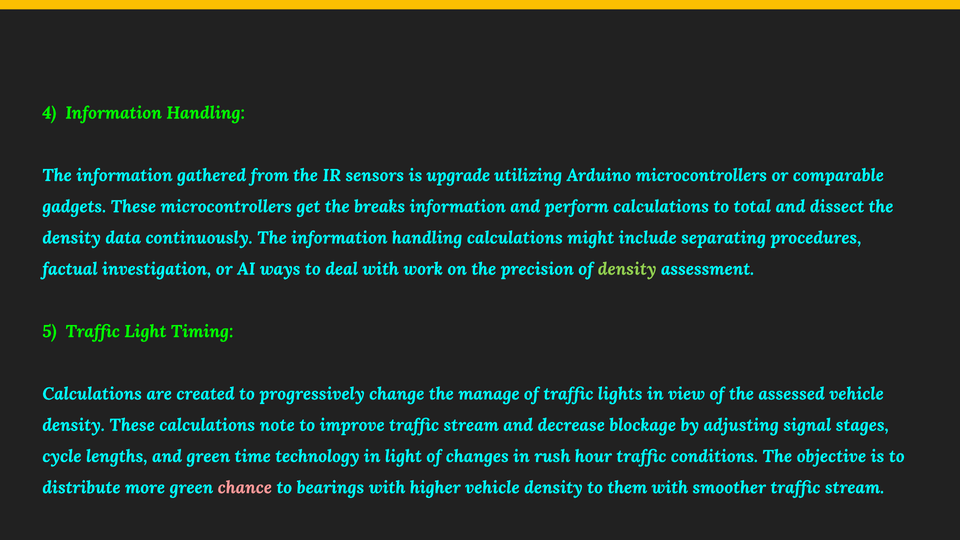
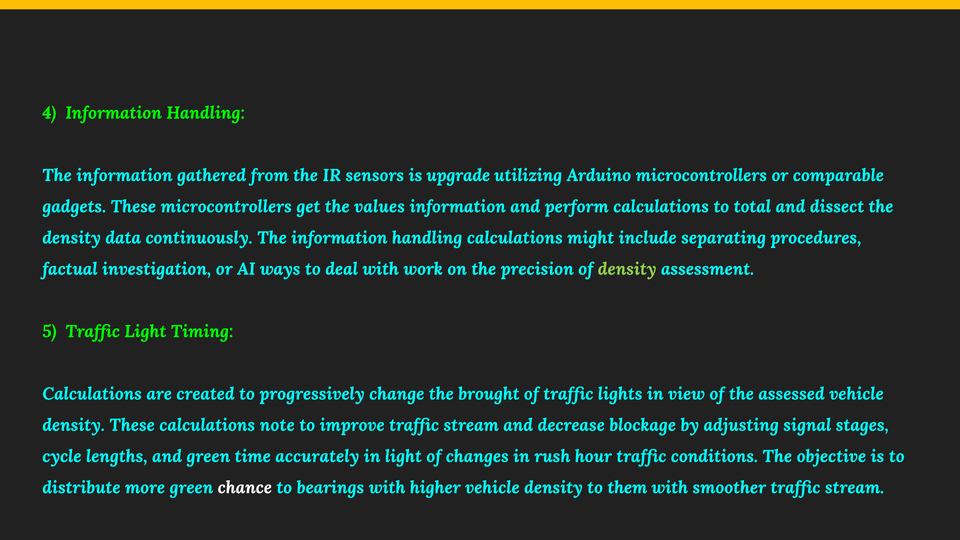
breaks: breaks -> values (380, 207)
manage: manage -> brought (489, 394)
technology: technology -> accurately (317, 456)
chance colour: pink -> white (245, 488)
